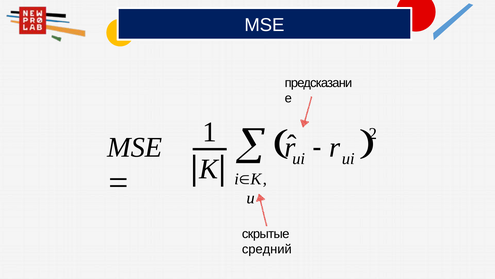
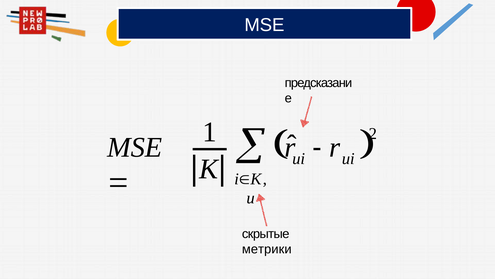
средний: средний -> метрики (267, 249)
